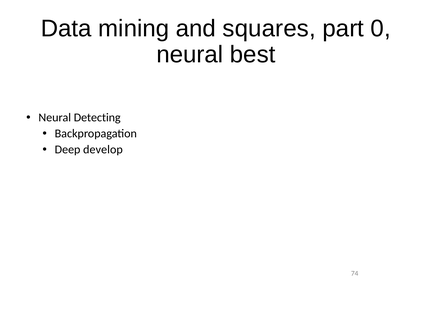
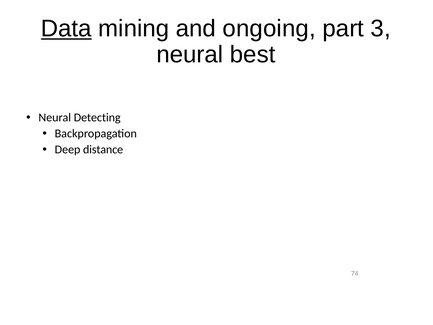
Data underline: none -> present (66, 29)
squares: squares -> ongoing (269, 29)
0: 0 -> 3 (381, 29)
develop: develop -> distance (103, 149)
